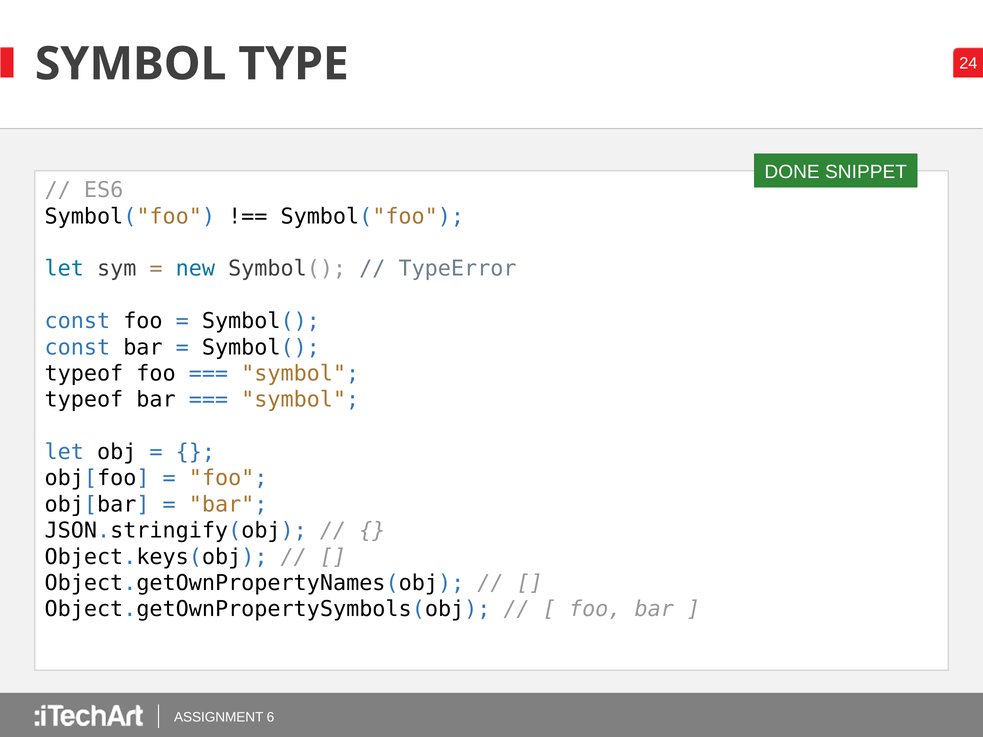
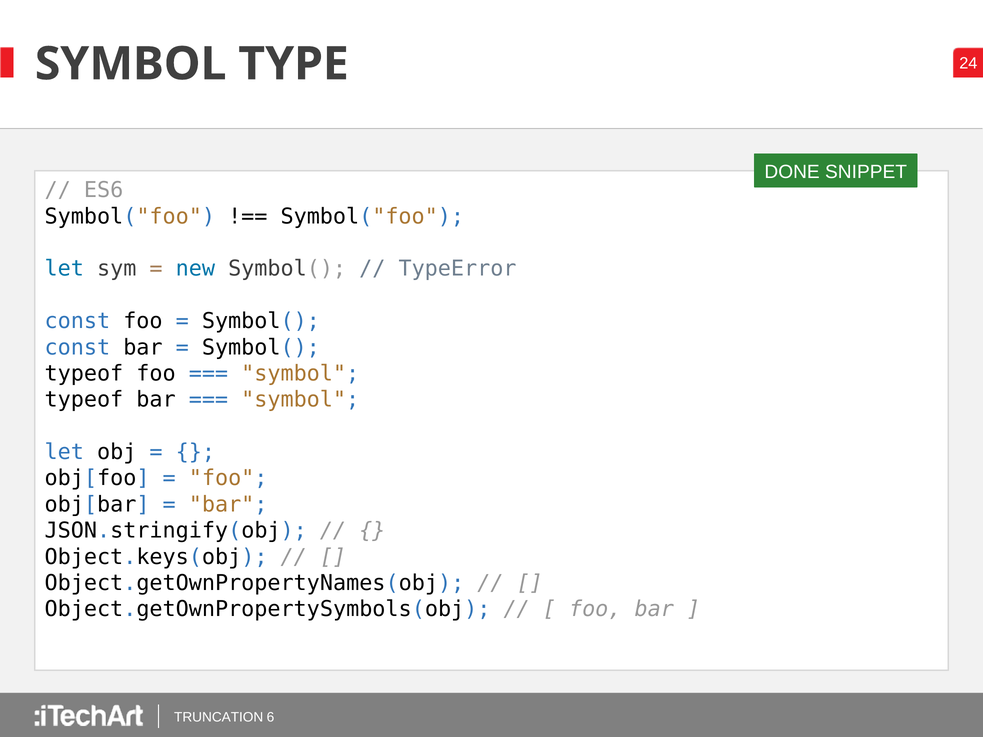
ASSIGNMENT: ASSIGNMENT -> TRUNCATION (219, 718)
